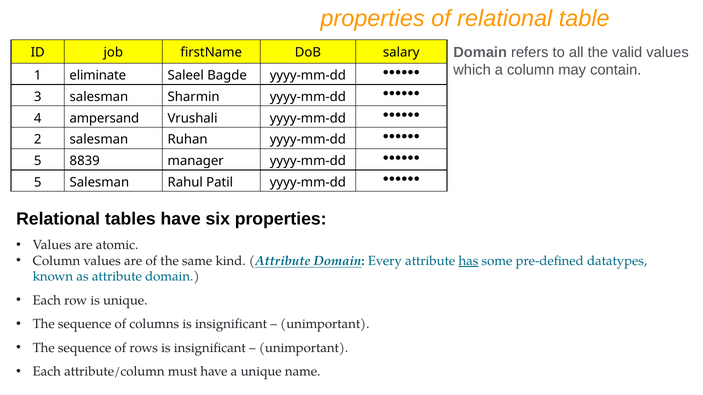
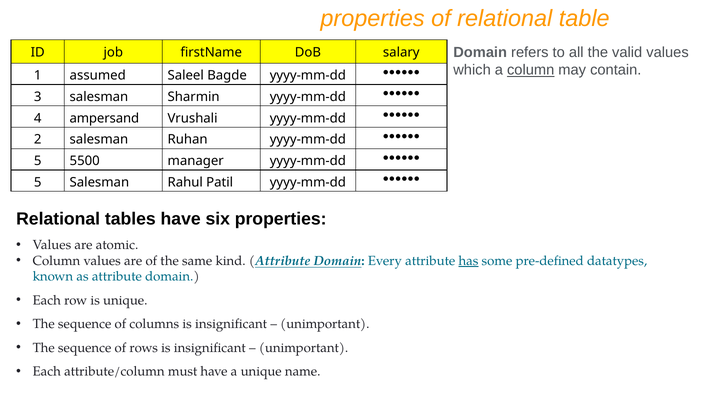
column underline: none -> present (531, 70)
eliminate: eliminate -> assumed (98, 76)
8839: 8839 -> 5500 (85, 161)
